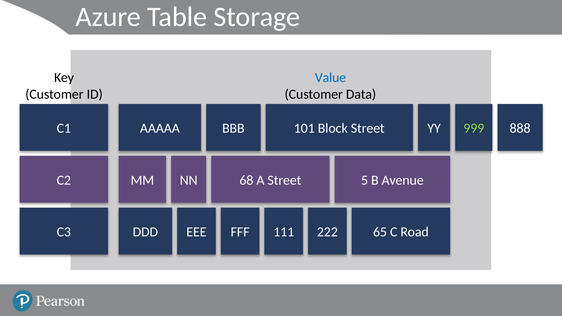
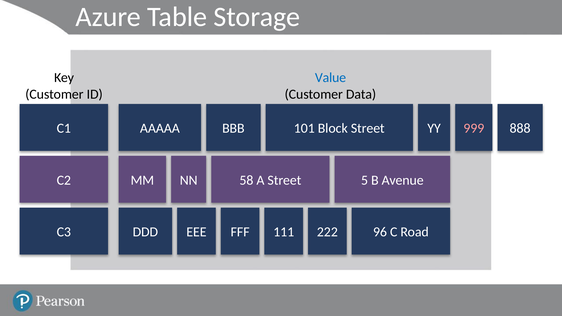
999 colour: light green -> pink (474, 128)
68: 68 -> 58 (246, 180)
65: 65 -> 96 (380, 232)
